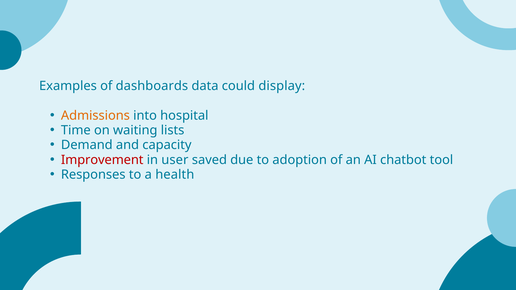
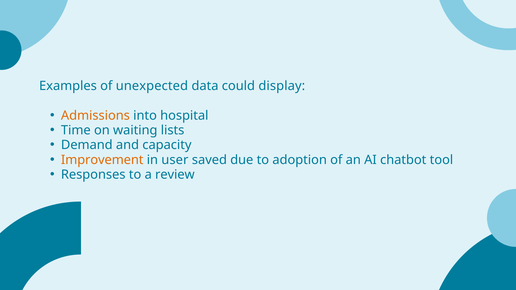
dashboards: dashboards -> unexpected (152, 86)
Improvement colour: red -> orange (102, 160)
health: health -> review (175, 175)
